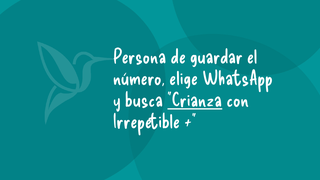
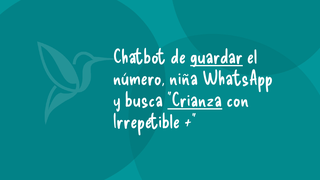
Persona: Persona -> Chatbot (140, 57)
guardar underline: none -> present (217, 57)
elige: elige -> niña (184, 79)
